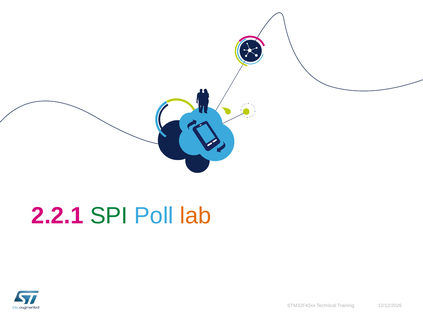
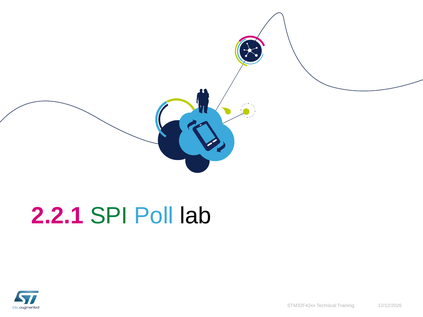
lab colour: orange -> black (196, 216)
